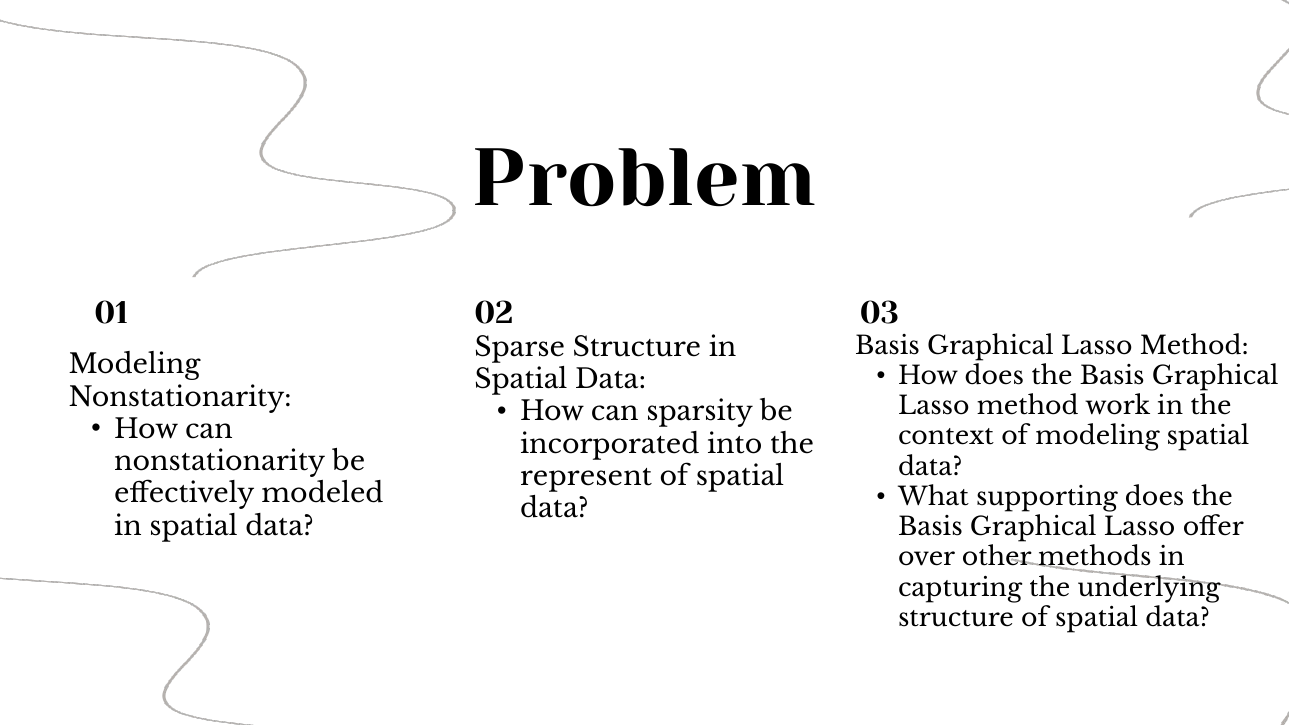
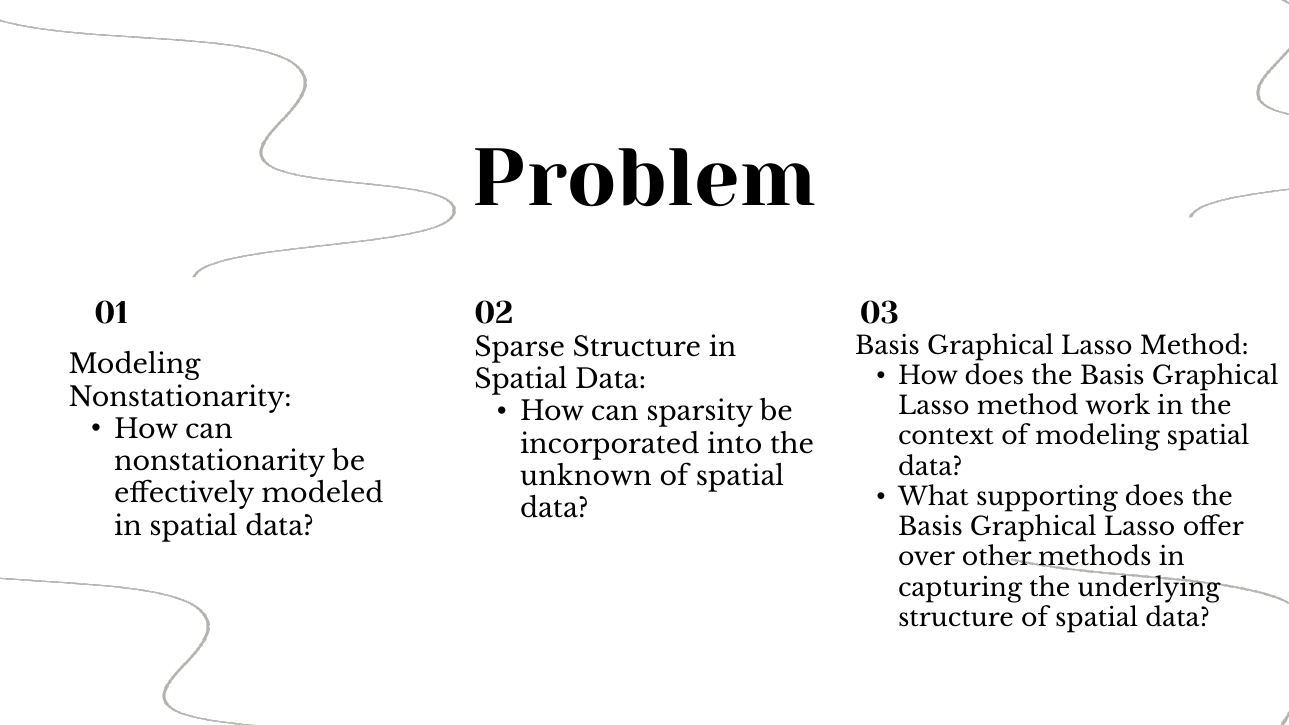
represent: represent -> unknown (586, 477)
